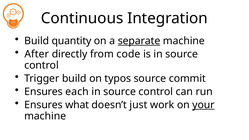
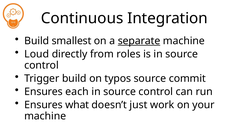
quantity: quantity -> smallest (72, 41)
After: After -> Loud (37, 54)
code: code -> roles (129, 54)
your underline: present -> none (204, 105)
